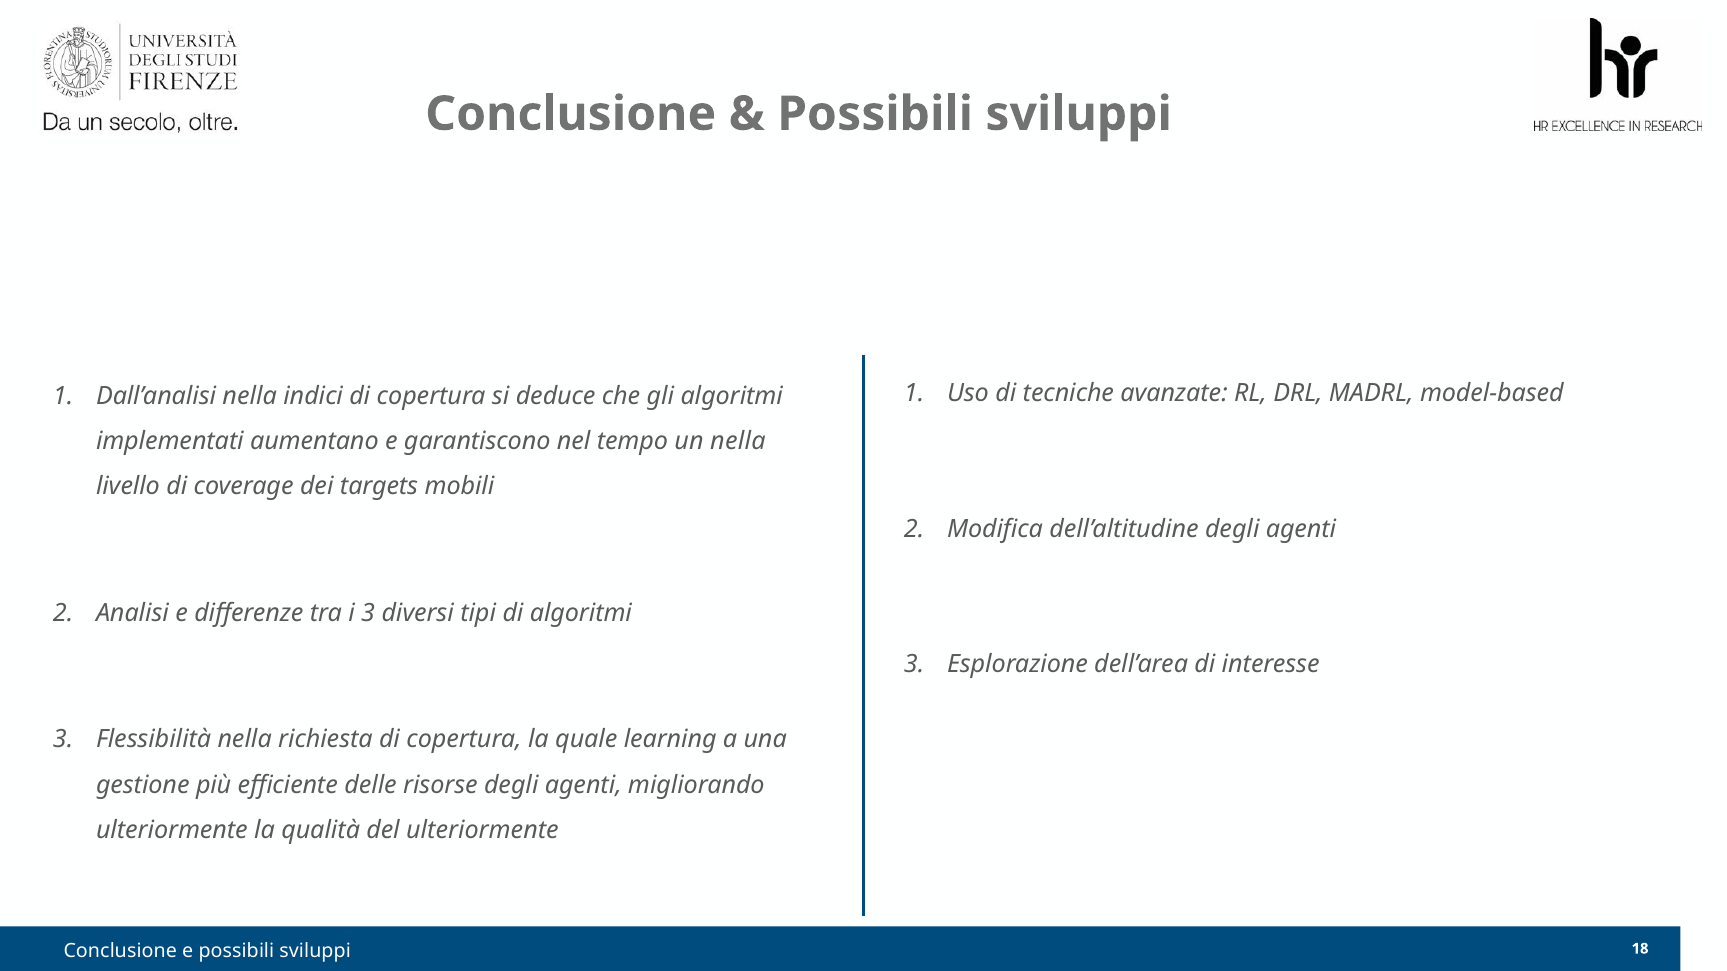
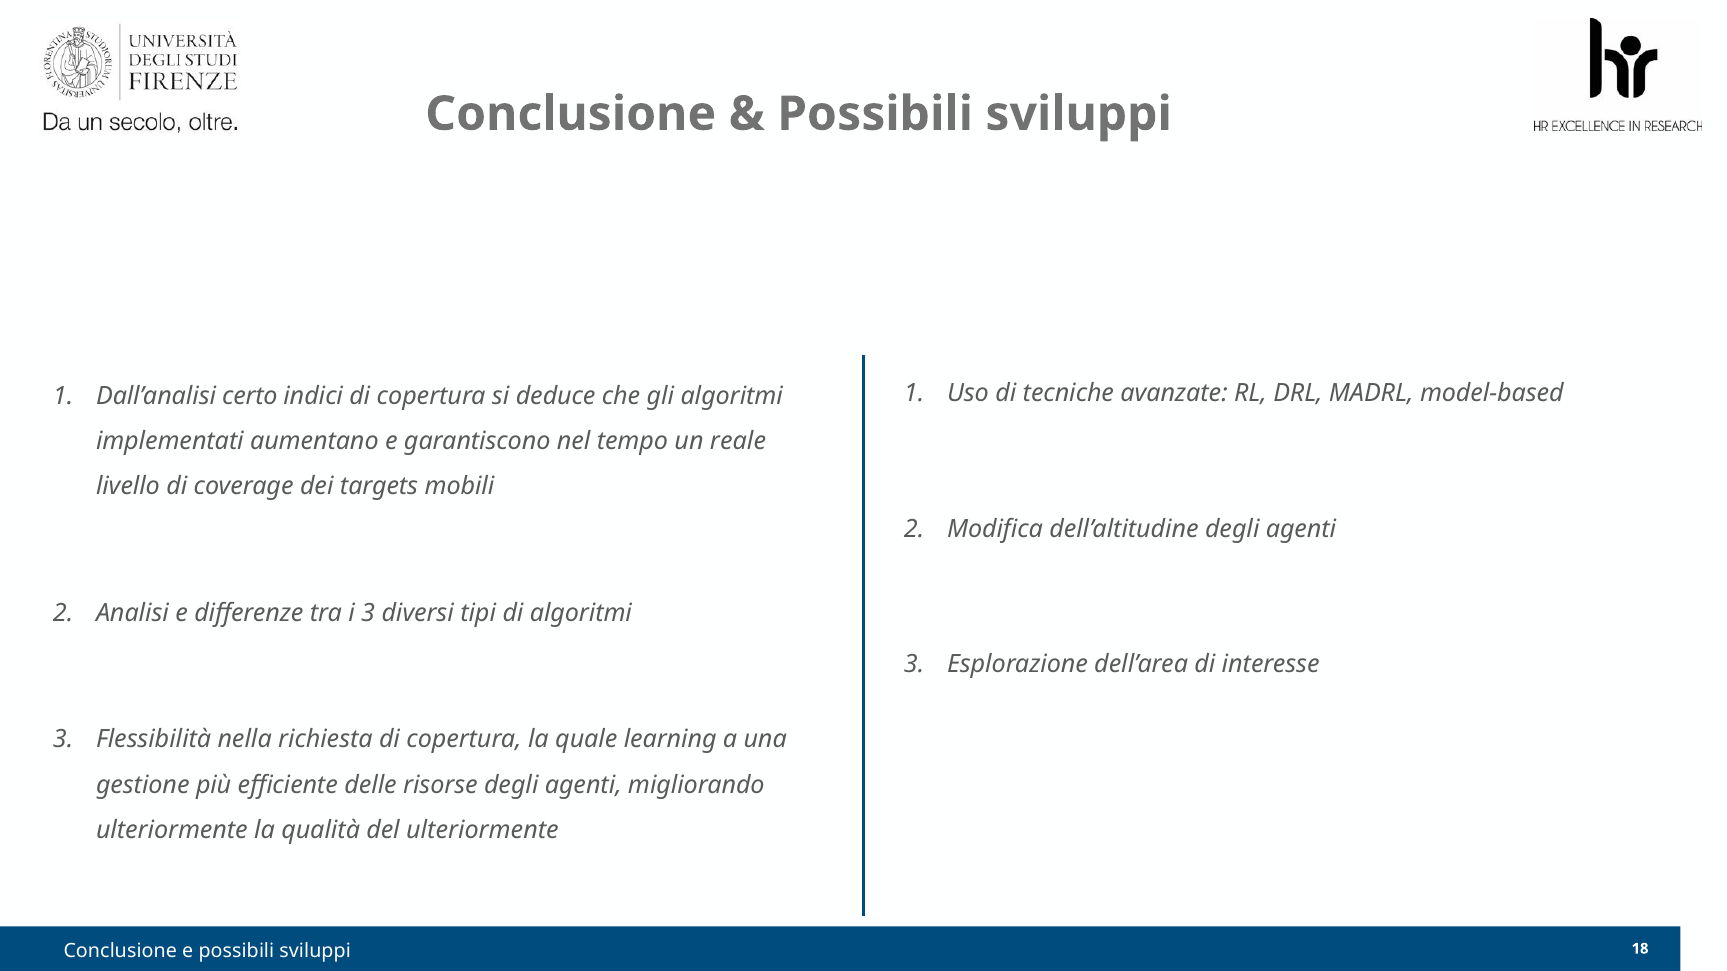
Dall’analisi nella: nella -> certo (250, 396)
un nella: nella -> reale (738, 441)
